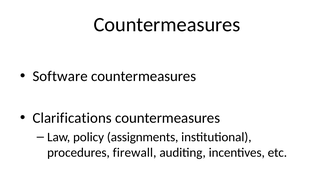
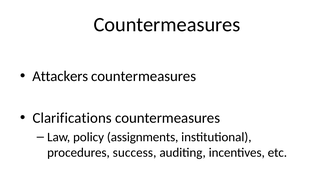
Software: Software -> Attackers (60, 76)
firewall: firewall -> success (135, 153)
